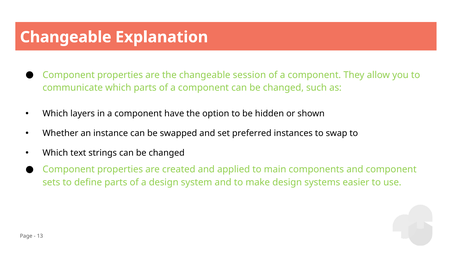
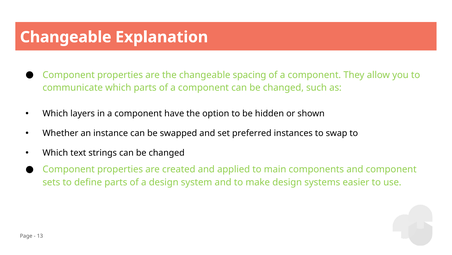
session: session -> spacing (249, 75)
